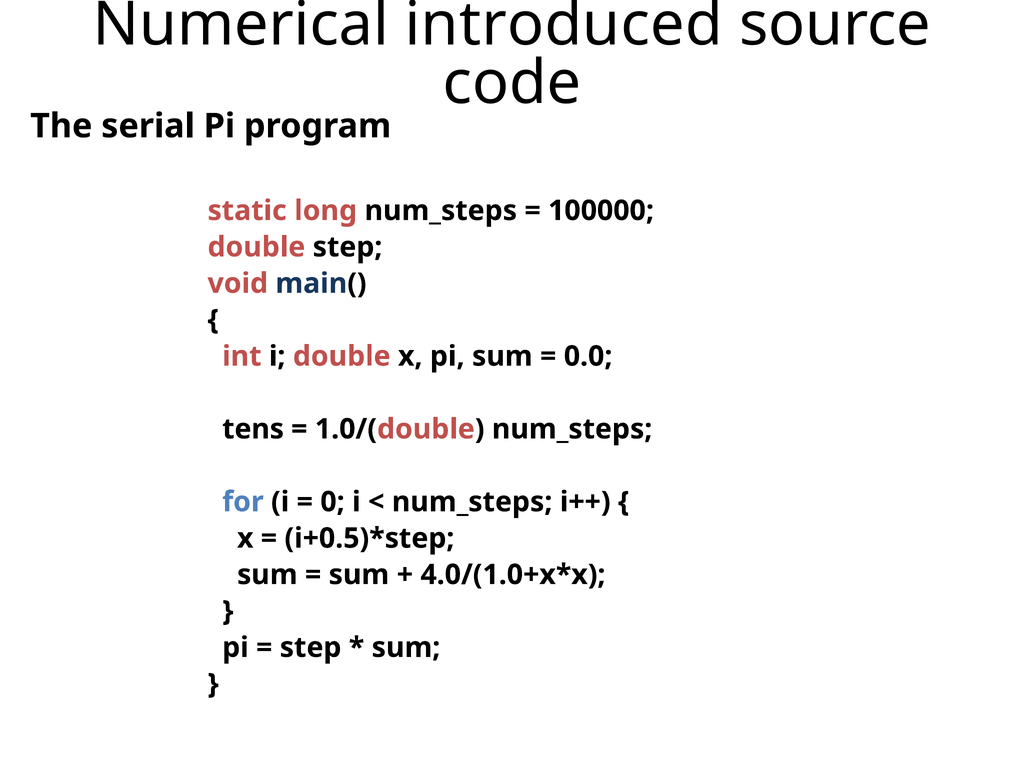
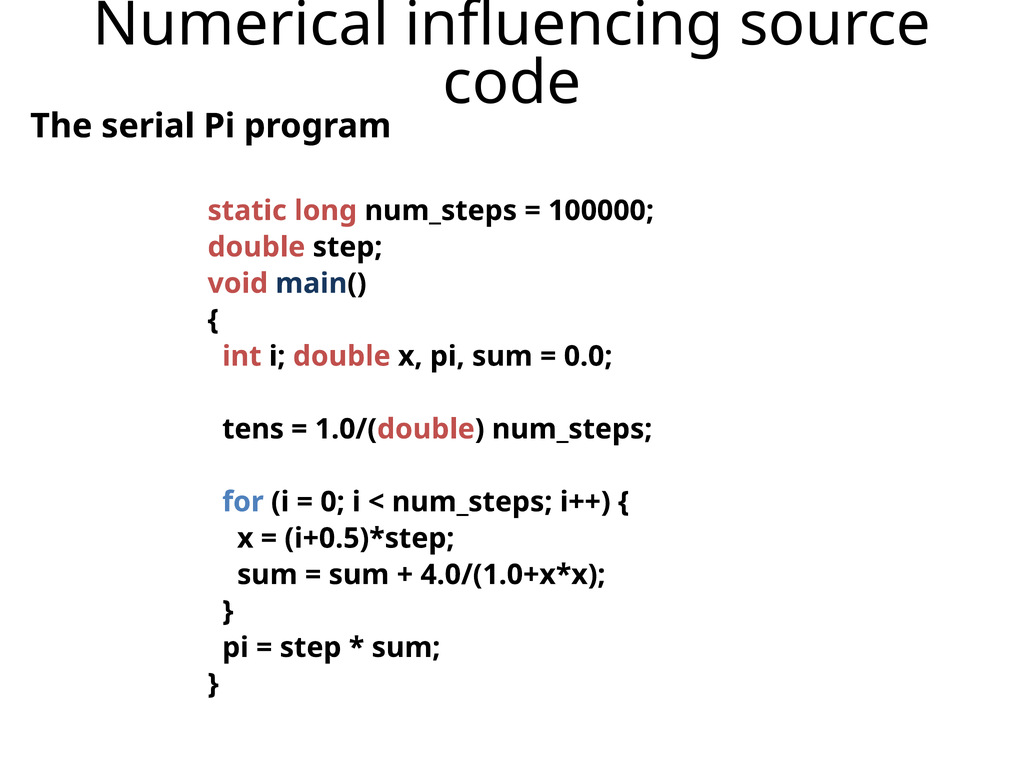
introduced: introduced -> influencing (564, 25)
